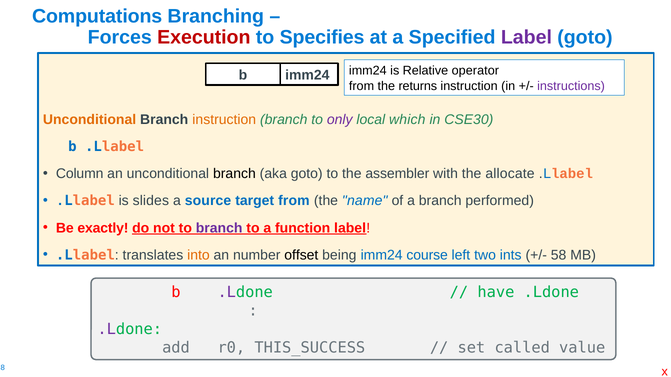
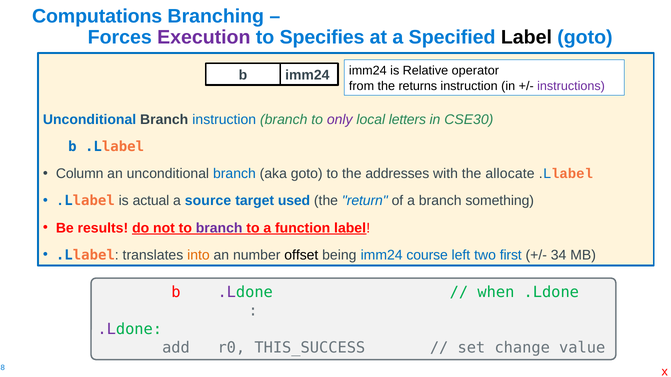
Execution colour: red -> purple (204, 37)
Label colour: purple -> black (526, 37)
Unconditional colour: orange -> blue (90, 120)
instruction colour: orange -> blue (224, 120)
which: which -> letters (407, 120)
branch colour: black -> blue (234, 174)
assembler: assembler -> addresses (397, 174)
slides: slides -> actual (151, 201)
target from: from -> used (294, 201)
name: name -> return (365, 201)
performed: performed -> something (500, 201)
exactly: exactly -> results (103, 228)
ints: ints -> first (511, 255)
58: 58 -> 34 (559, 255)
have: have -> when (496, 293)
called: called -> change (522, 348)
